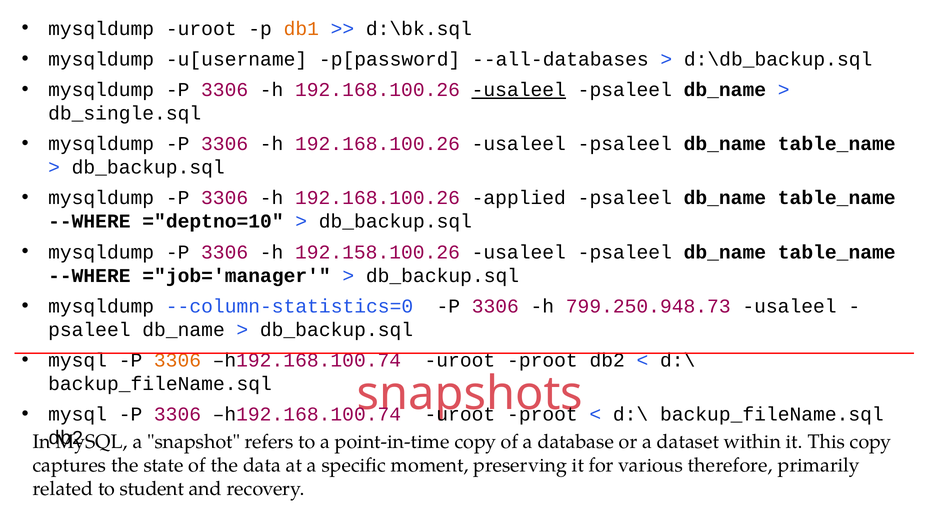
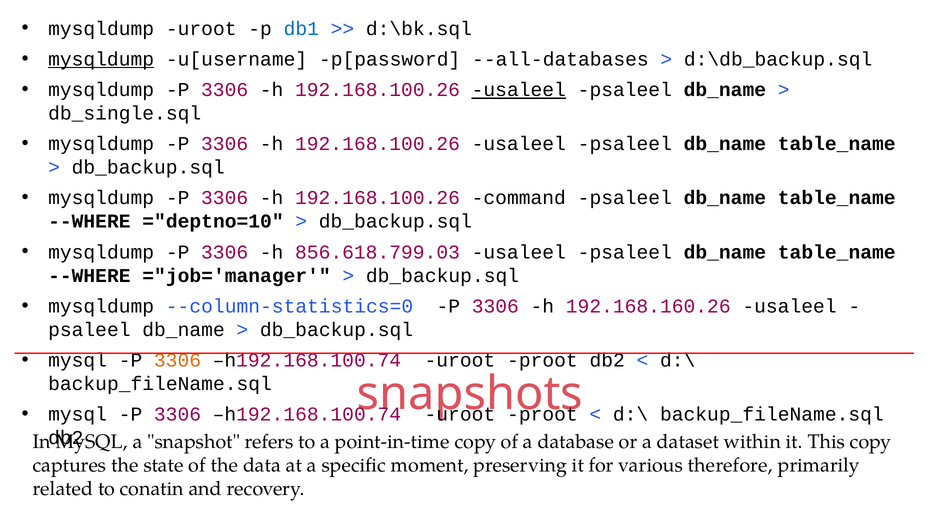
db1 colour: orange -> blue (301, 29)
mysqldump underline: none -> present (101, 59)
applied: applied -> command (519, 198)
192.158.100.26: 192.158.100.26 -> 856.618.799.03 (378, 252)
799.250.948.73: 799.250.948.73 -> 192.168.160.26 (648, 306)
student: student -> conatin (152, 488)
